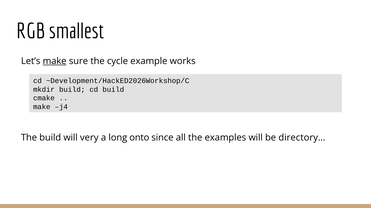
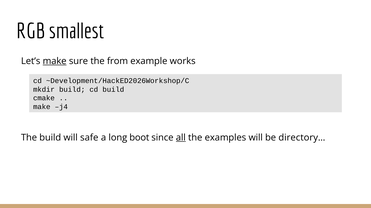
cycle: cycle -> from (117, 61)
very: very -> safe (89, 138)
onto: onto -> boot (139, 138)
all underline: none -> present (181, 138)
